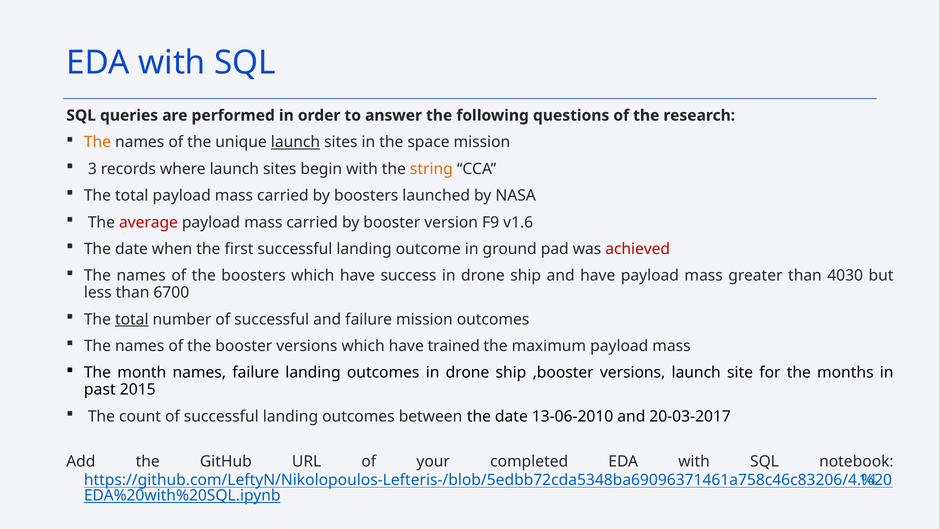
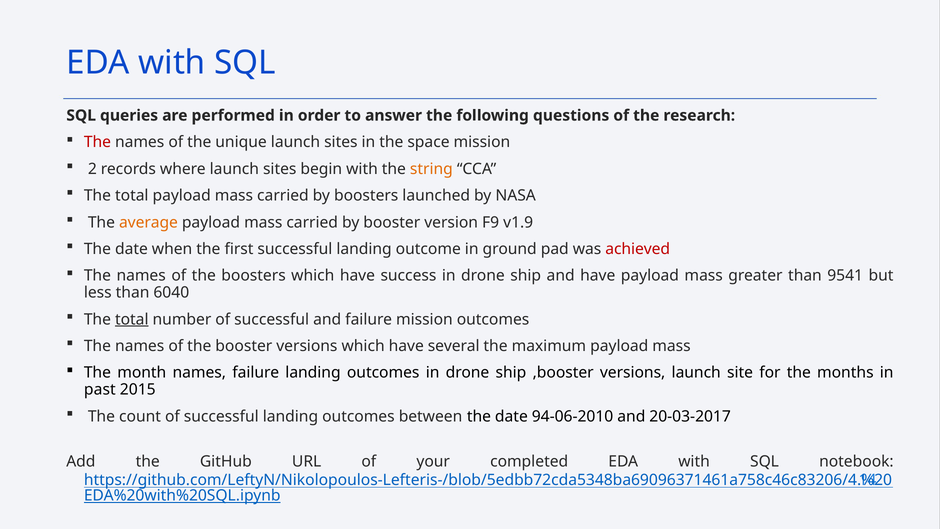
The colour: orange -> red (98, 142)
launch underline: present -> none (295, 142)
3: 3 -> 2 (92, 169)
average colour: red -> orange (148, 222)
v1.6: v1.6 -> v1.9 (518, 222)
4030: 4030 -> 9541 (845, 276)
6700: 6700 -> 6040 (171, 293)
trained: trained -> several (454, 346)
13-06-2010: 13-06-2010 -> 94-06-2010 (573, 416)
